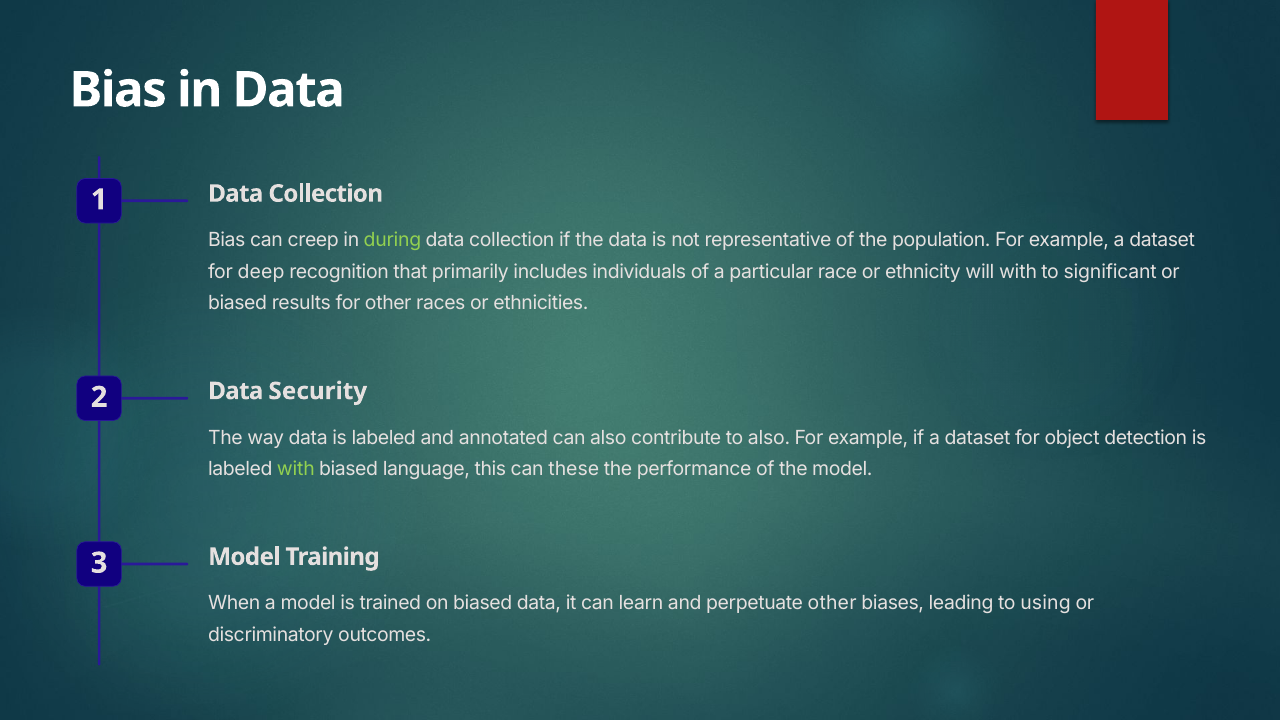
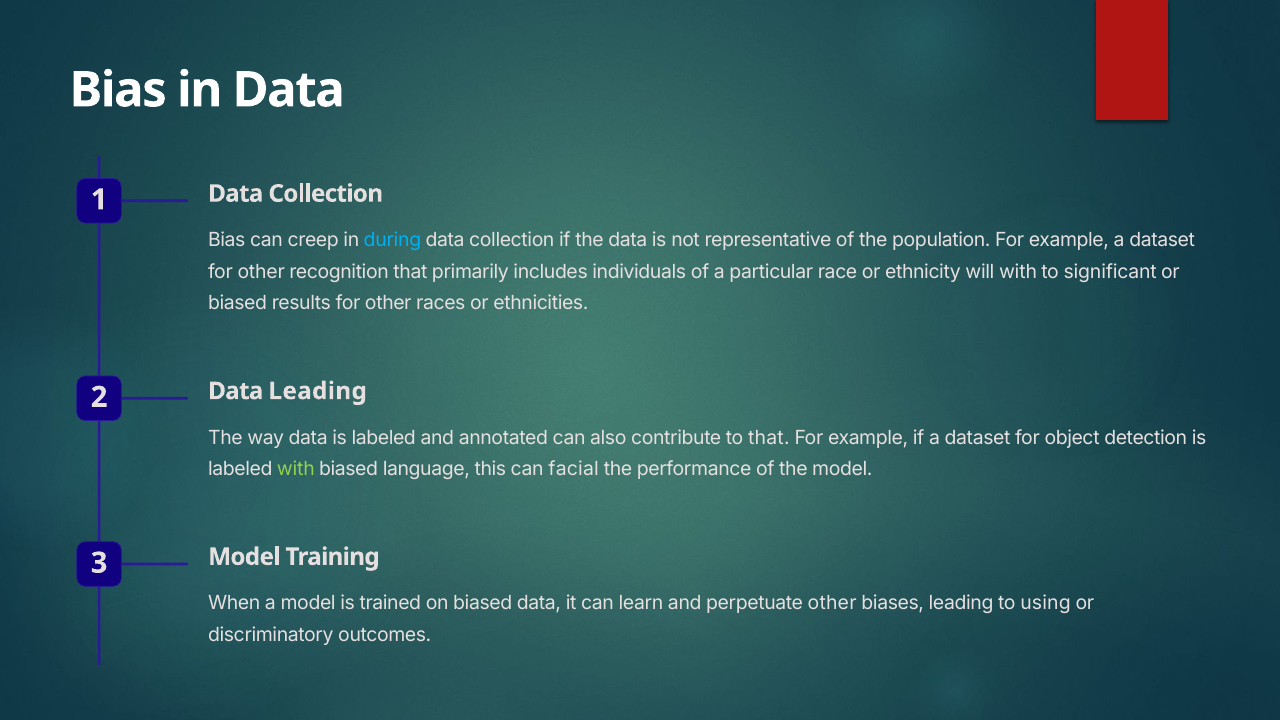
during colour: light green -> light blue (392, 240)
deep: deep -> other (261, 272)
Data Security: Security -> Leading (318, 391)
to also: also -> that (769, 438)
these: these -> facial (574, 469)
